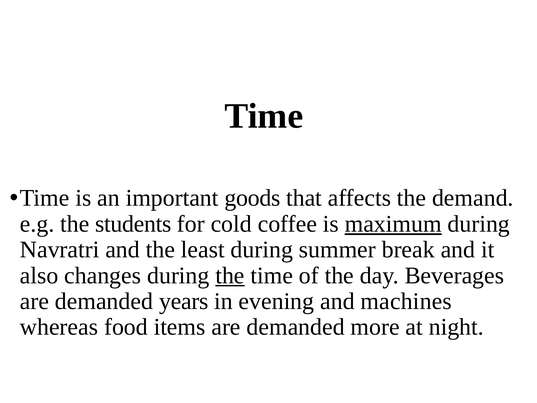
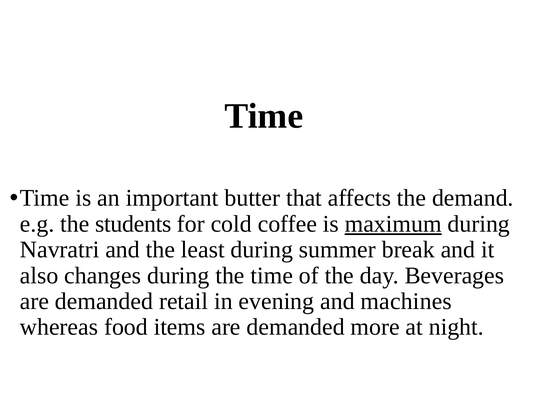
goods: goods -> butter (252, 198)
the underline: present -> none (230, 275)
years: years -> retail (184, 301)
